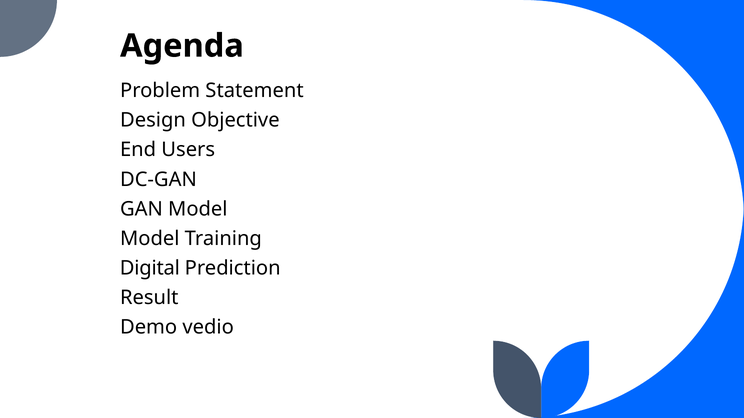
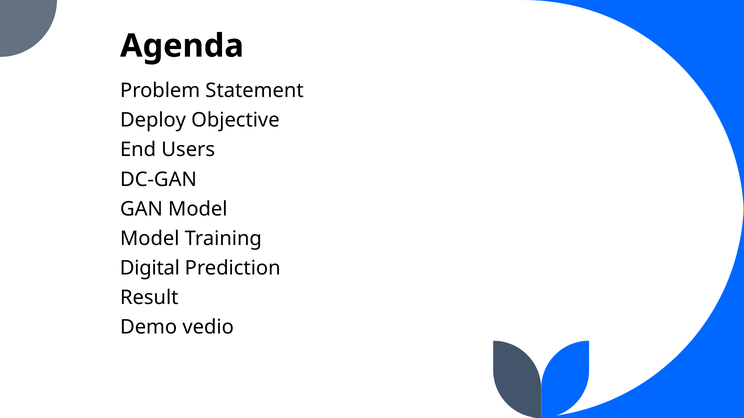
Design: Design -> Deploy (153, 120)
